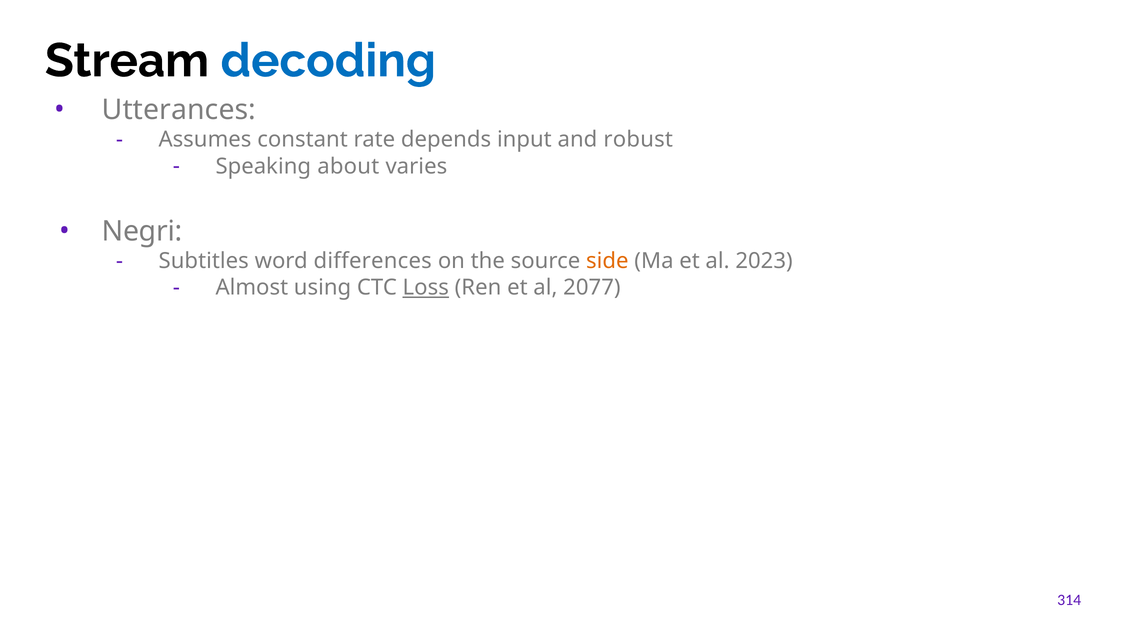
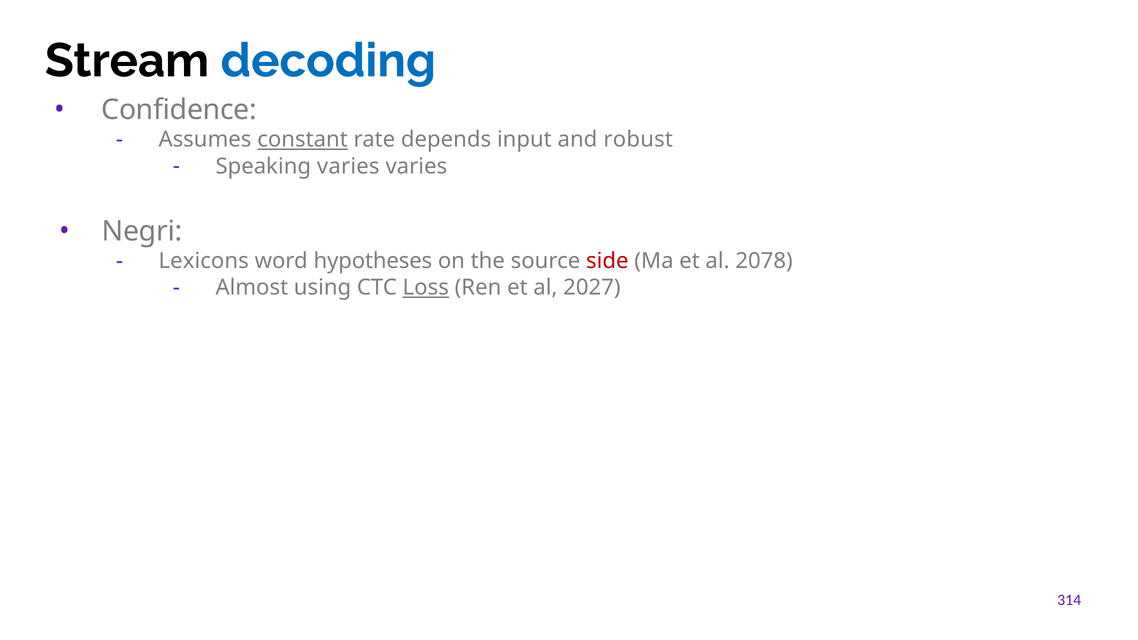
Utterances: Utterances -> Confidence (179, 110)
constant underline: none -> present (303, 140)
Speaking about: about -> varies (348, 166)
Subtitles: Subtitles -> Lexicons (204, 261)
differences: differences -> hypotheses (373, 261)
side colour: orange -> red (607, 261)
2023: 2023 -> 2078 (764, 261)
2077: 2077 -> 2027 (592, 288)
